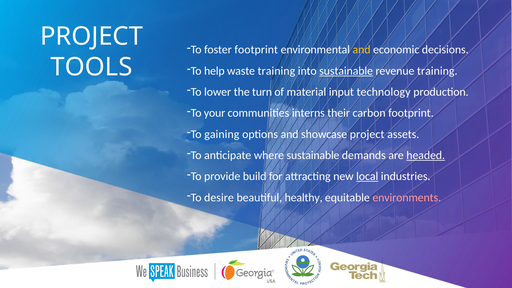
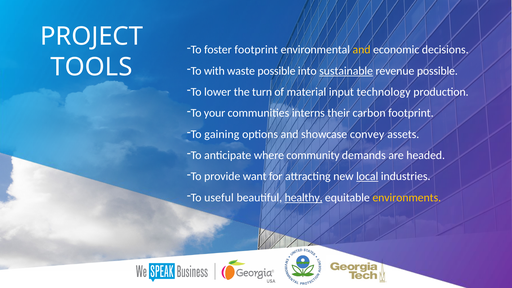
help: help -> with (214, 71)
waste training: training -> possible (277, 71)
revenue training: training -> possible (437, 71)
showcase project: project -> convey (367, 134)
where sustainable: sustainable -> community (313, 155)
headed underline: present -> none (426, 155)
build: build -> want (255, 176)
desire: desire -> useful (219, 198)
healthy underline: none -> present (304, 198)
environments colour: pink -> yellow (407, 198)
